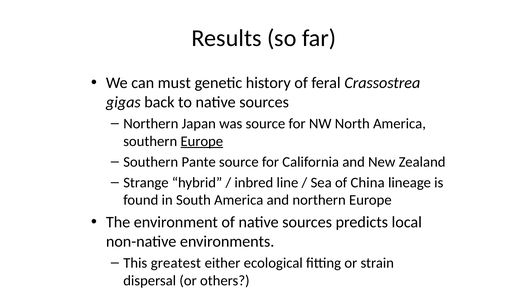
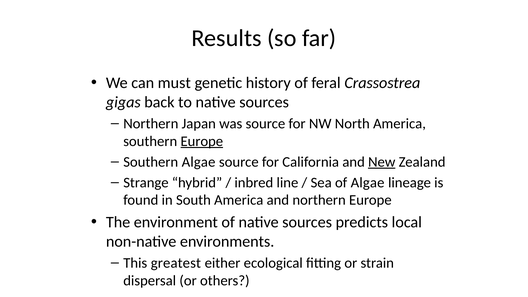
Southern Pante: Pante -> Algae (199, 162)
New underline: none -> present (382, 162)
of China: China -> Algae (368, 183)
